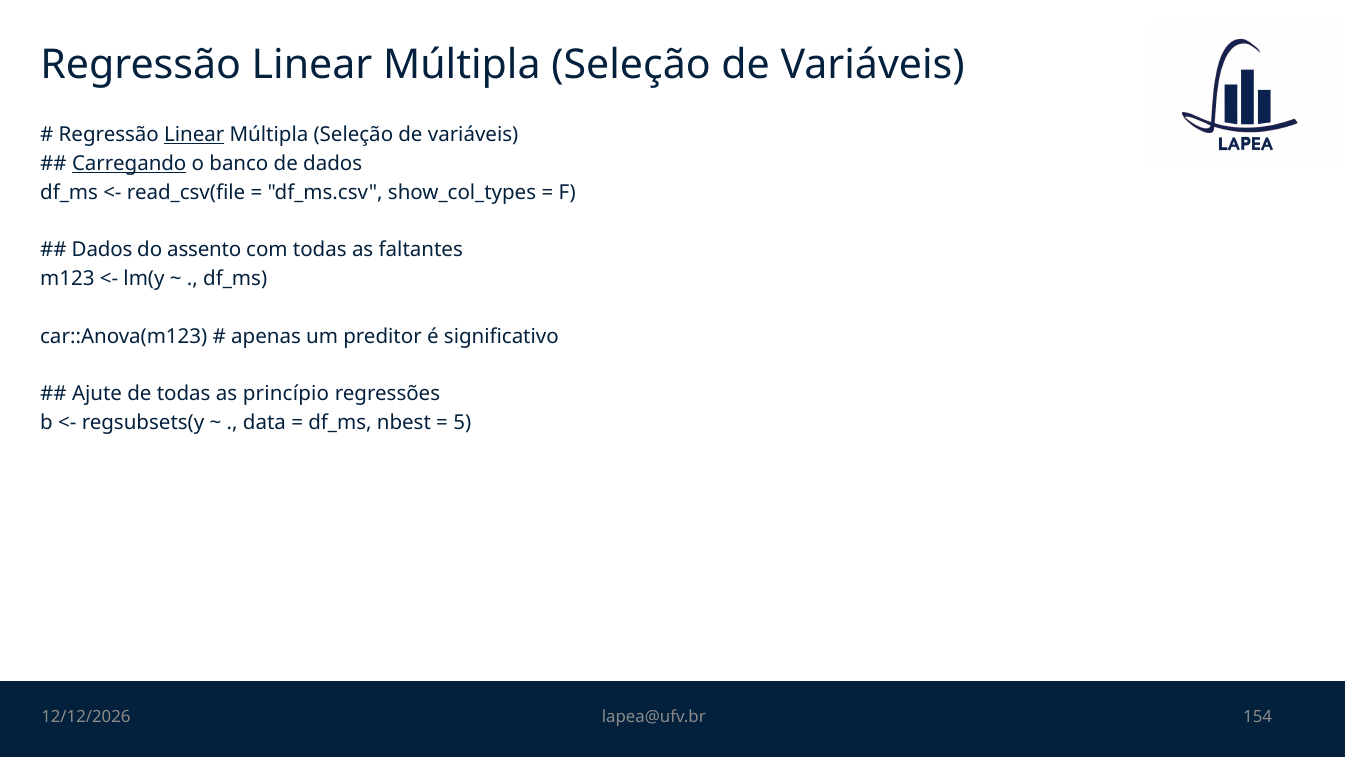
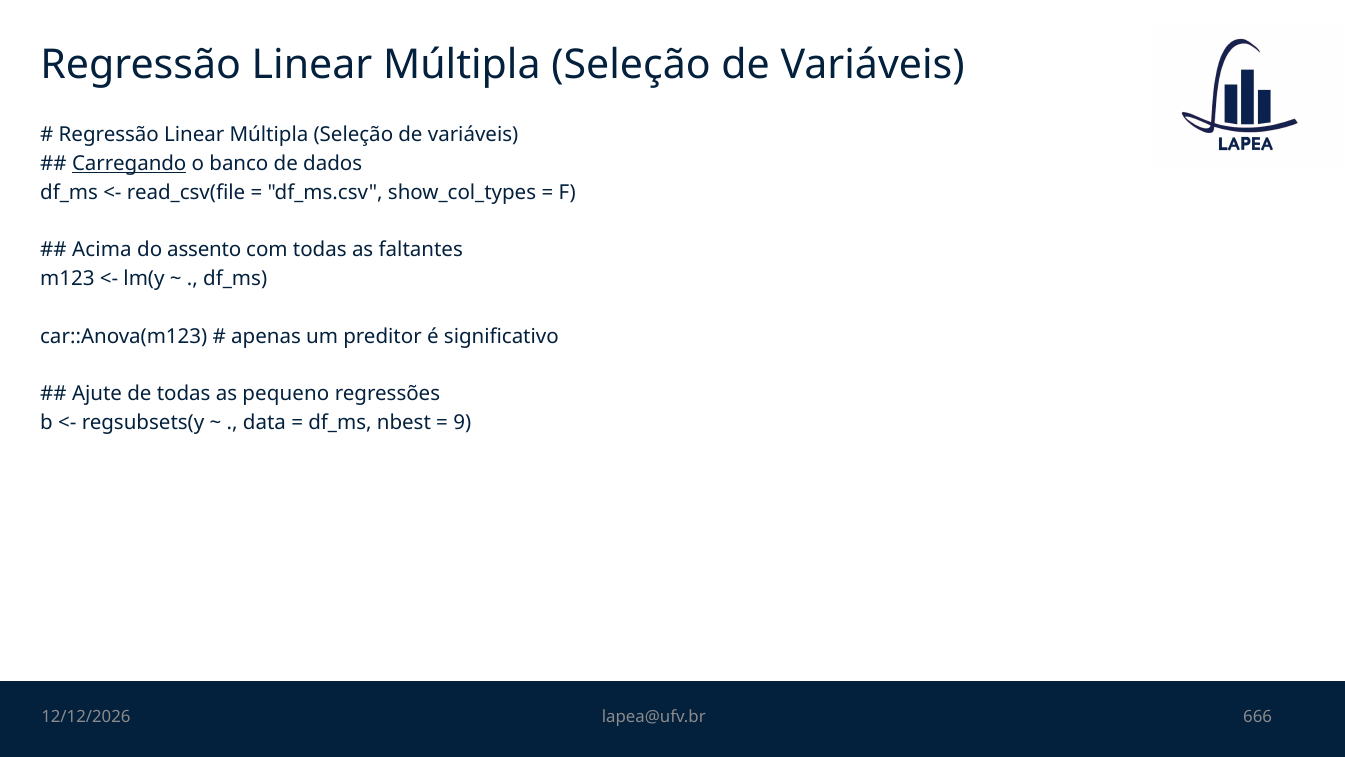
Linear underline: present -> none (194, 135)
Dados: Dados -> Acima (102, 250)
princípio: princípio -> pequeno (286, 394)
5: 5 -> 9 (462, 422)
154: 154 -> 666 (1258, 717)
